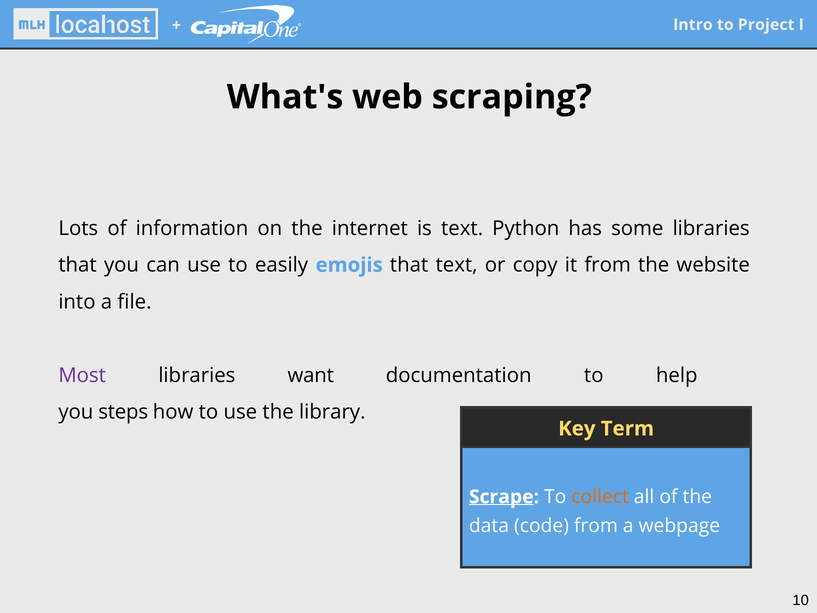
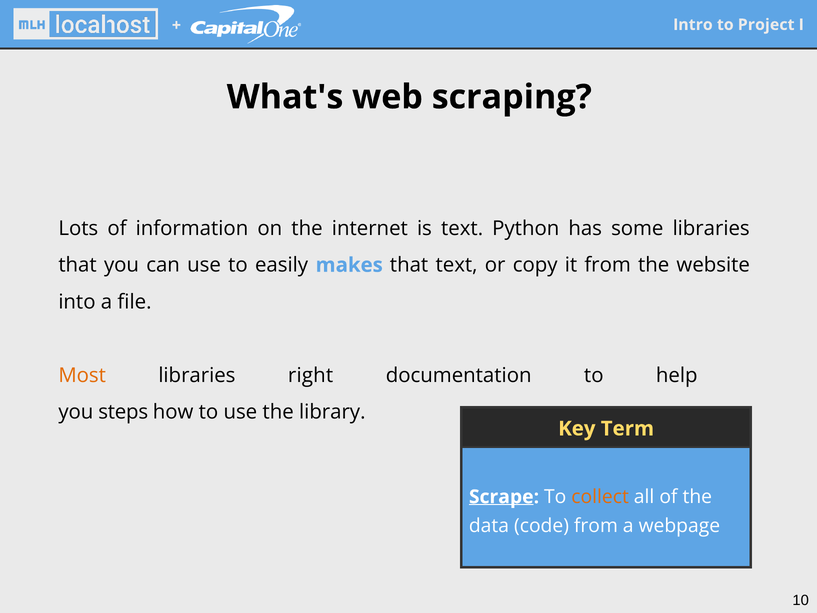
emojis: emojis -> makes (349, 265)
Most colour: purple -> orange (82, 375)
want: want -> right (311, 375)
